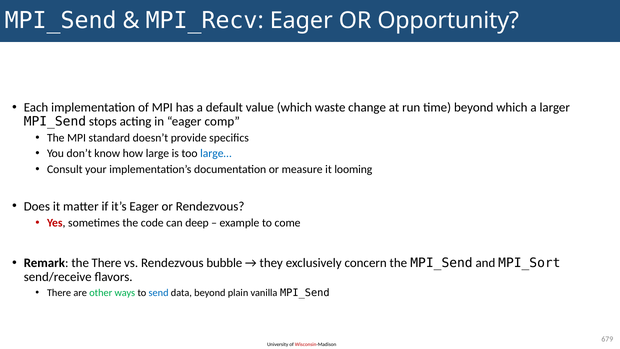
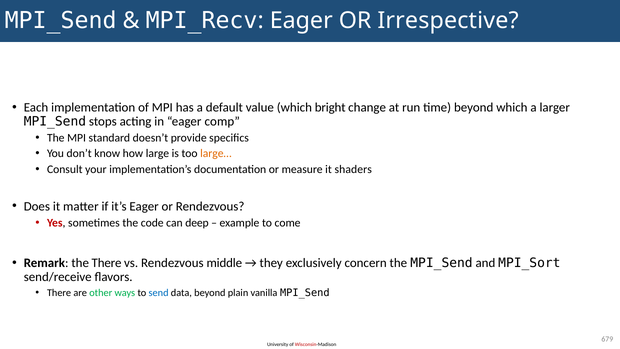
Opportunity: Opportunity -> Irrespective (448, 21)
waste: waste -> bright (330, 107)
large… colour: blue -> orange (216, 153)
looming: looming -> shaders (353, 169)
bubble: bubble -> middle (224, 263)
